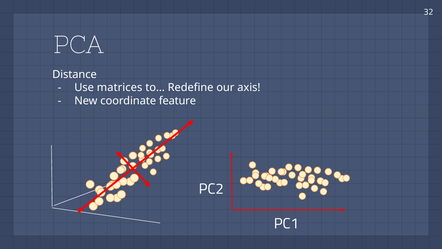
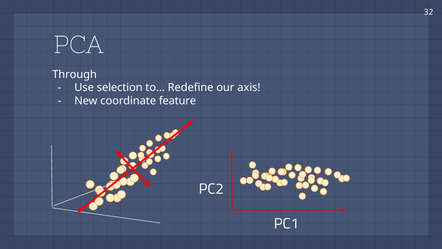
Distance: Distance -> Through (75, 74)
matrices: matrices -> selection (120, 88)
